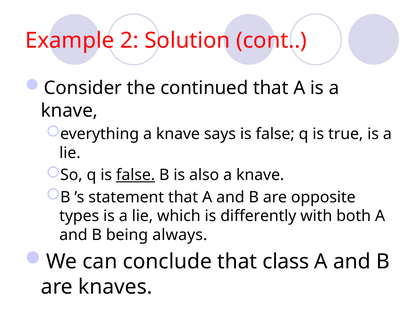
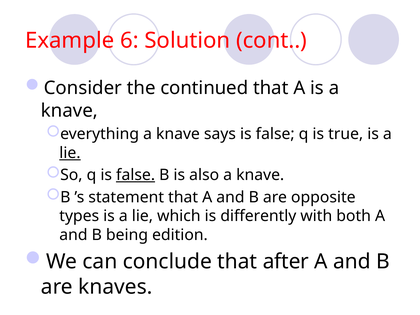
2: 2 -> 6 (129, 40)
lie underline: none -> present (70, 153)
always: always -> edition (180, 235)
class: class -> after (286, 262)
